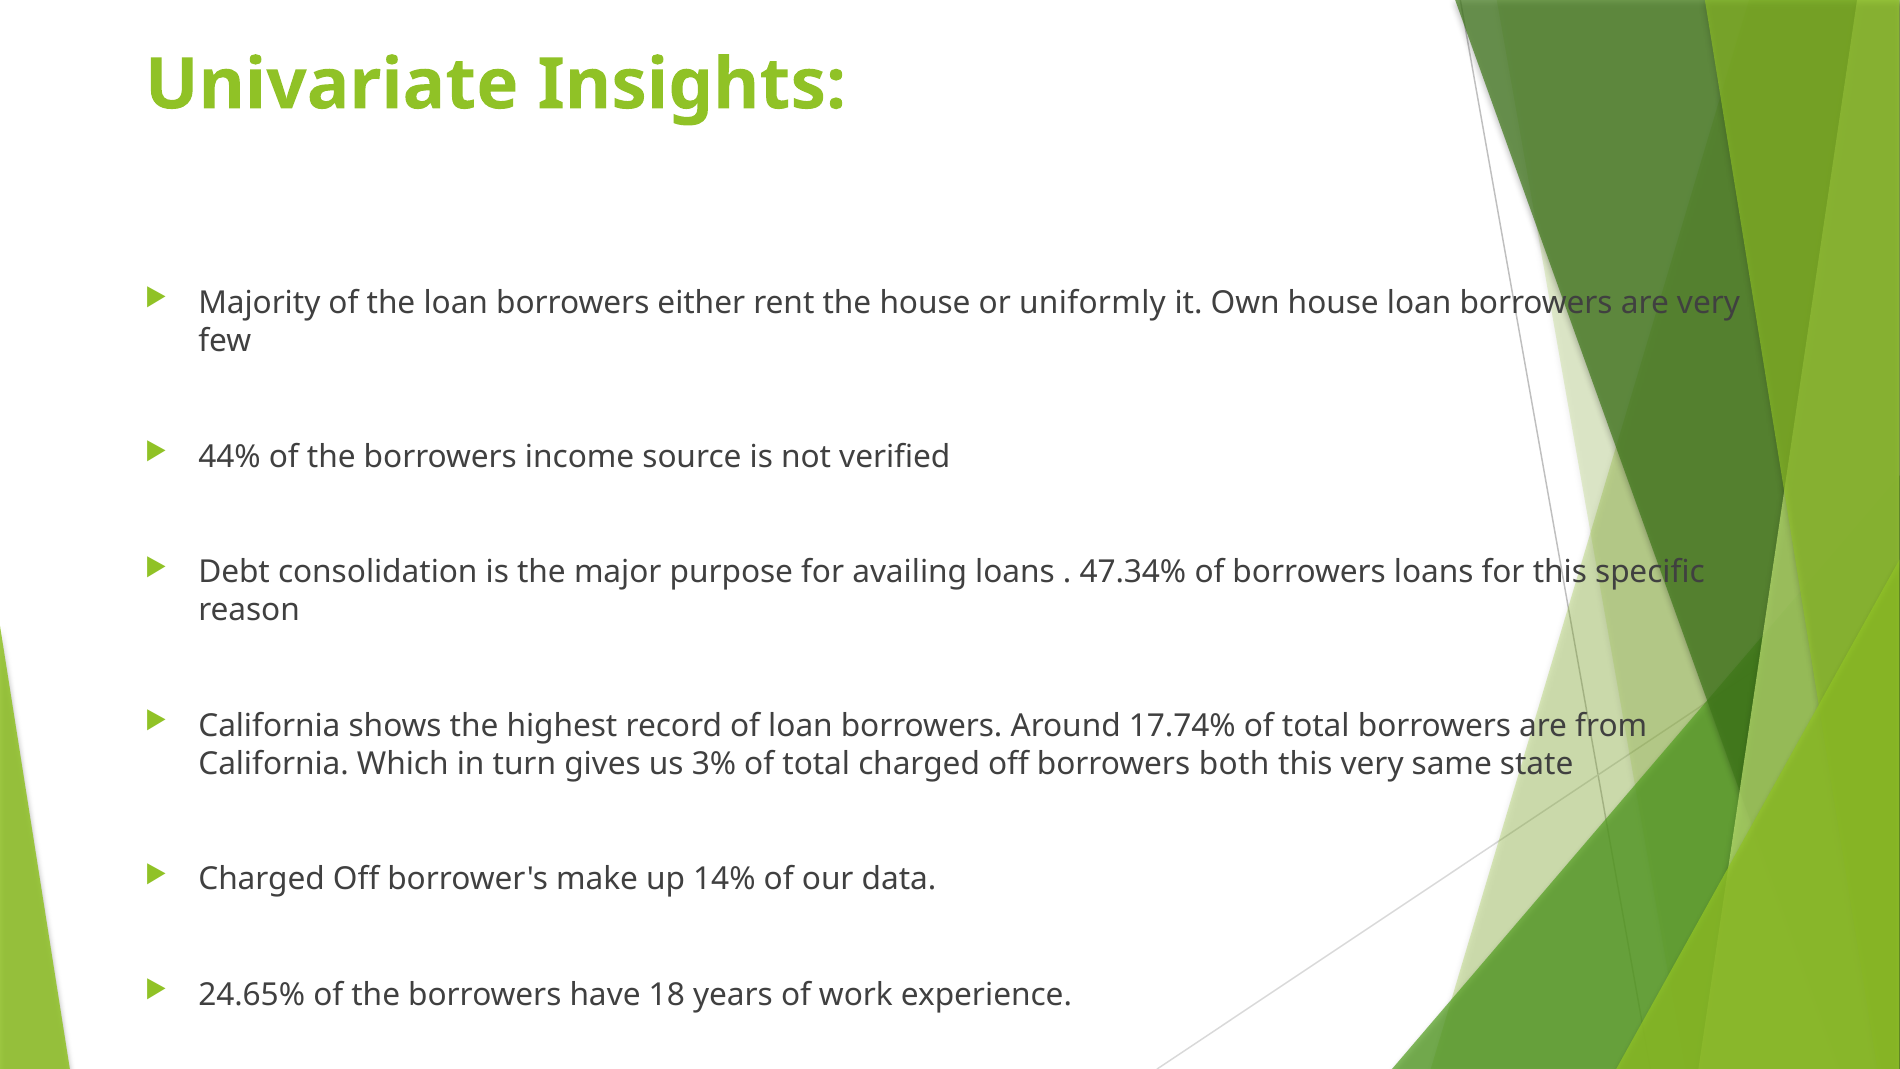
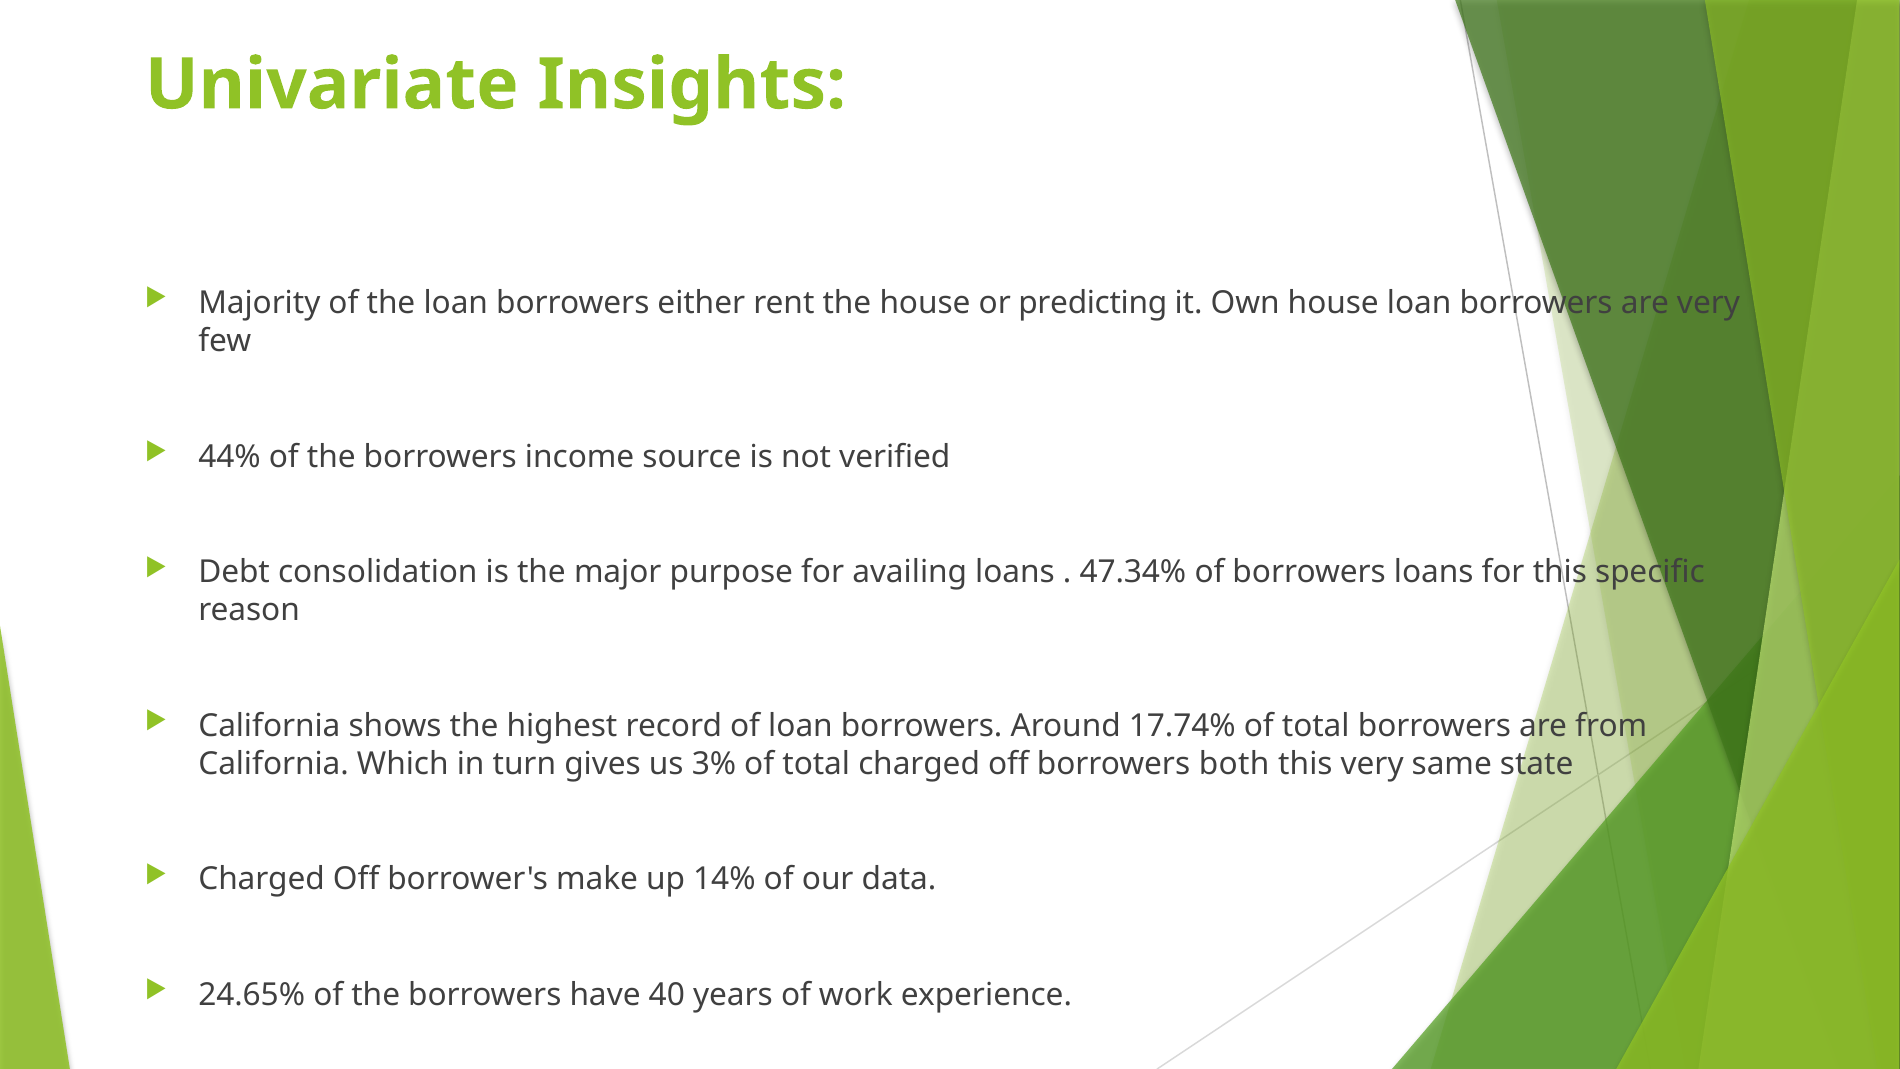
uniformly: uniformly -> predicting (1093, 303)
18: 18 -> 40 (667, 995)
